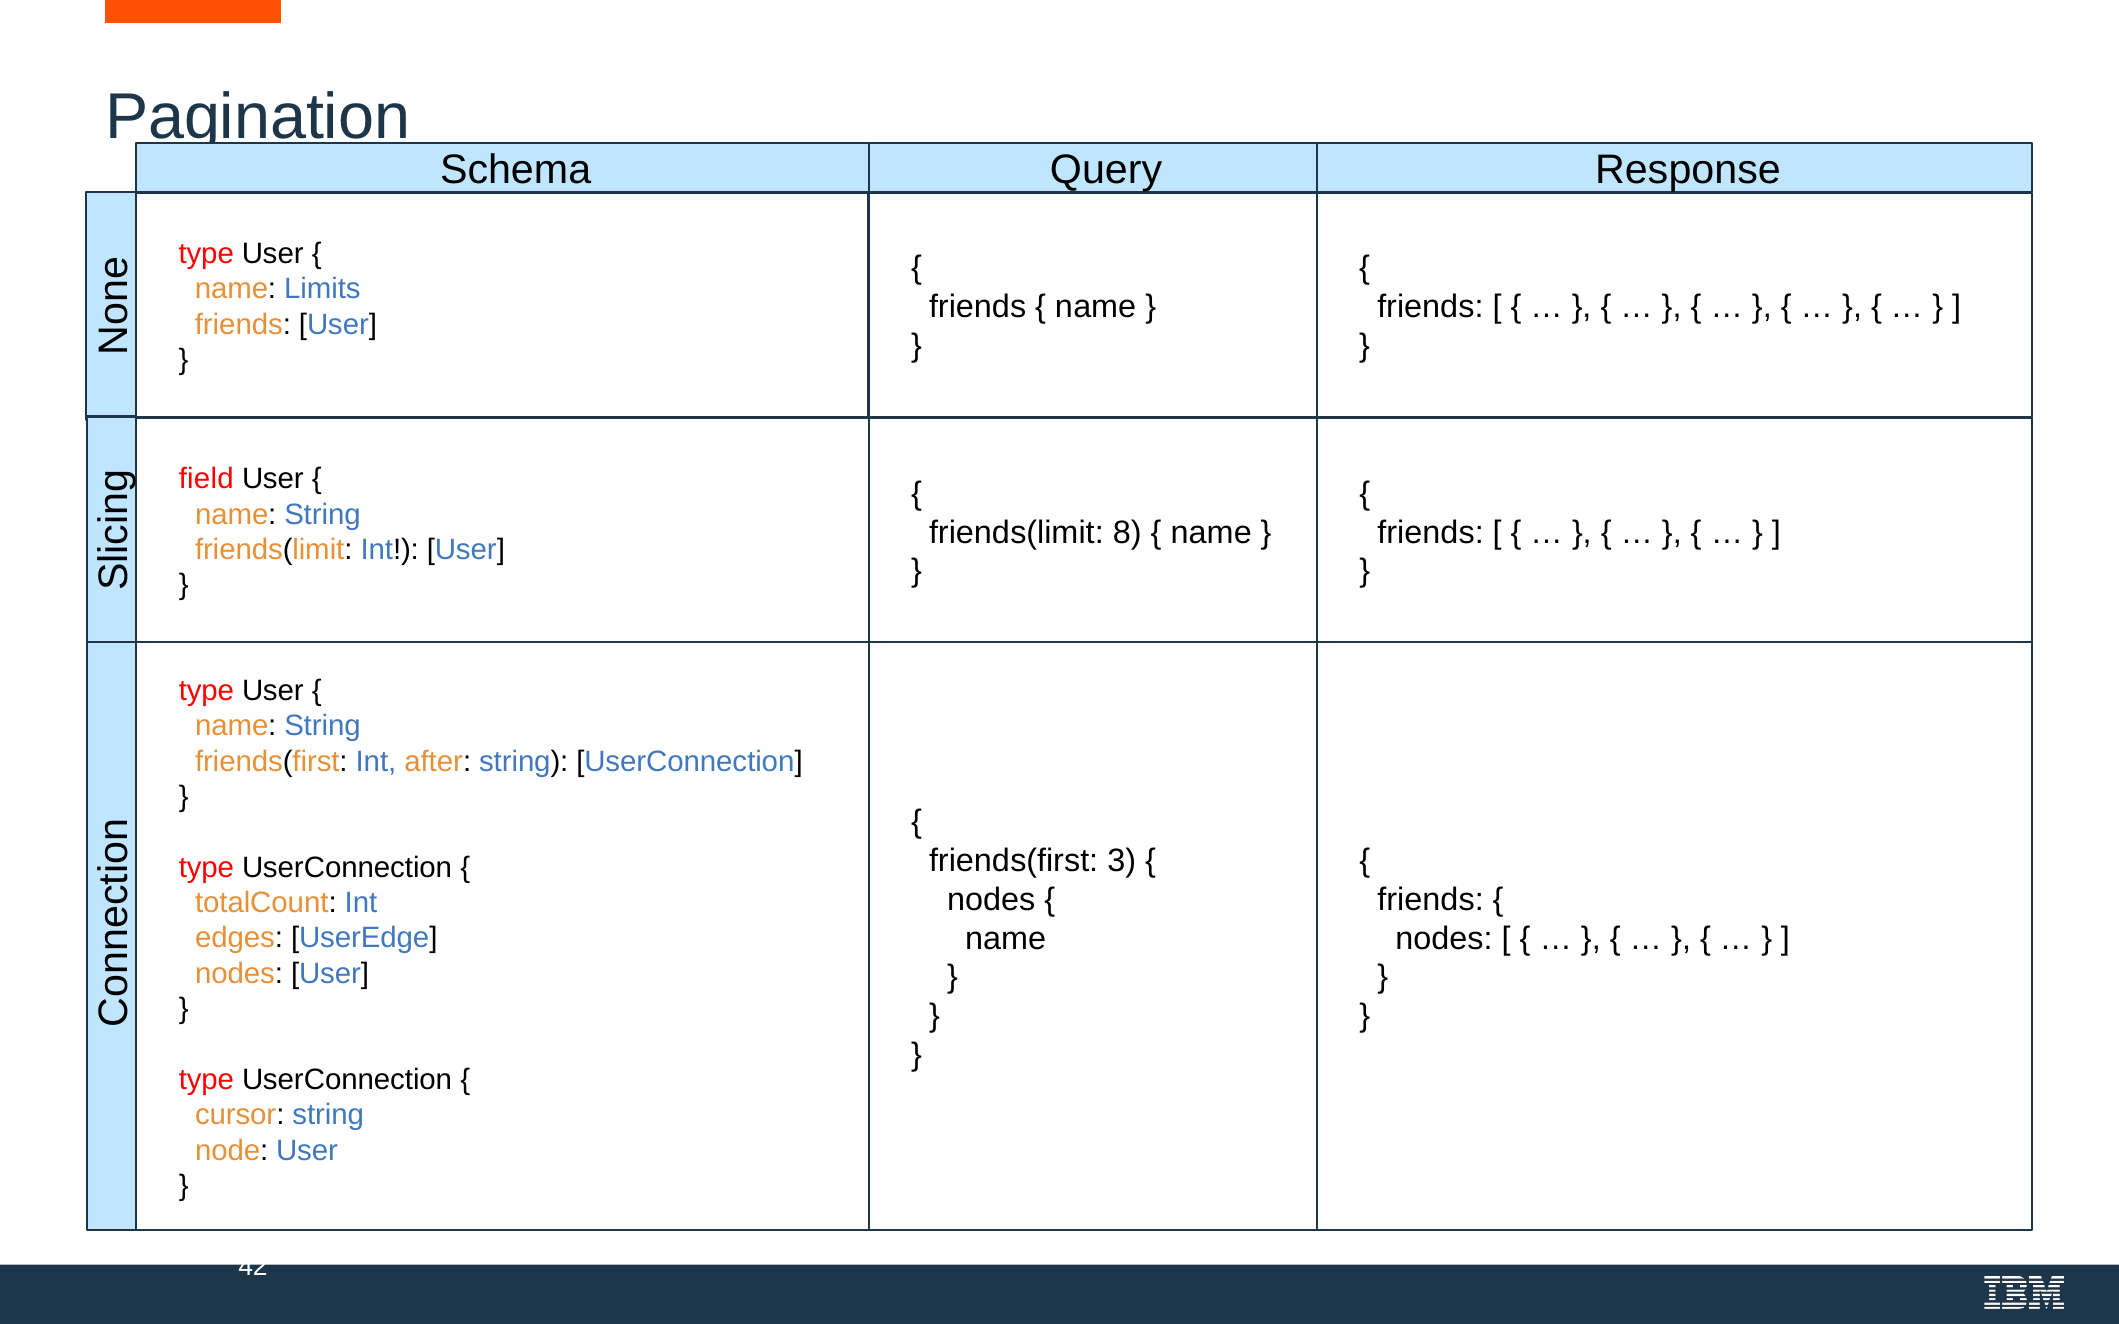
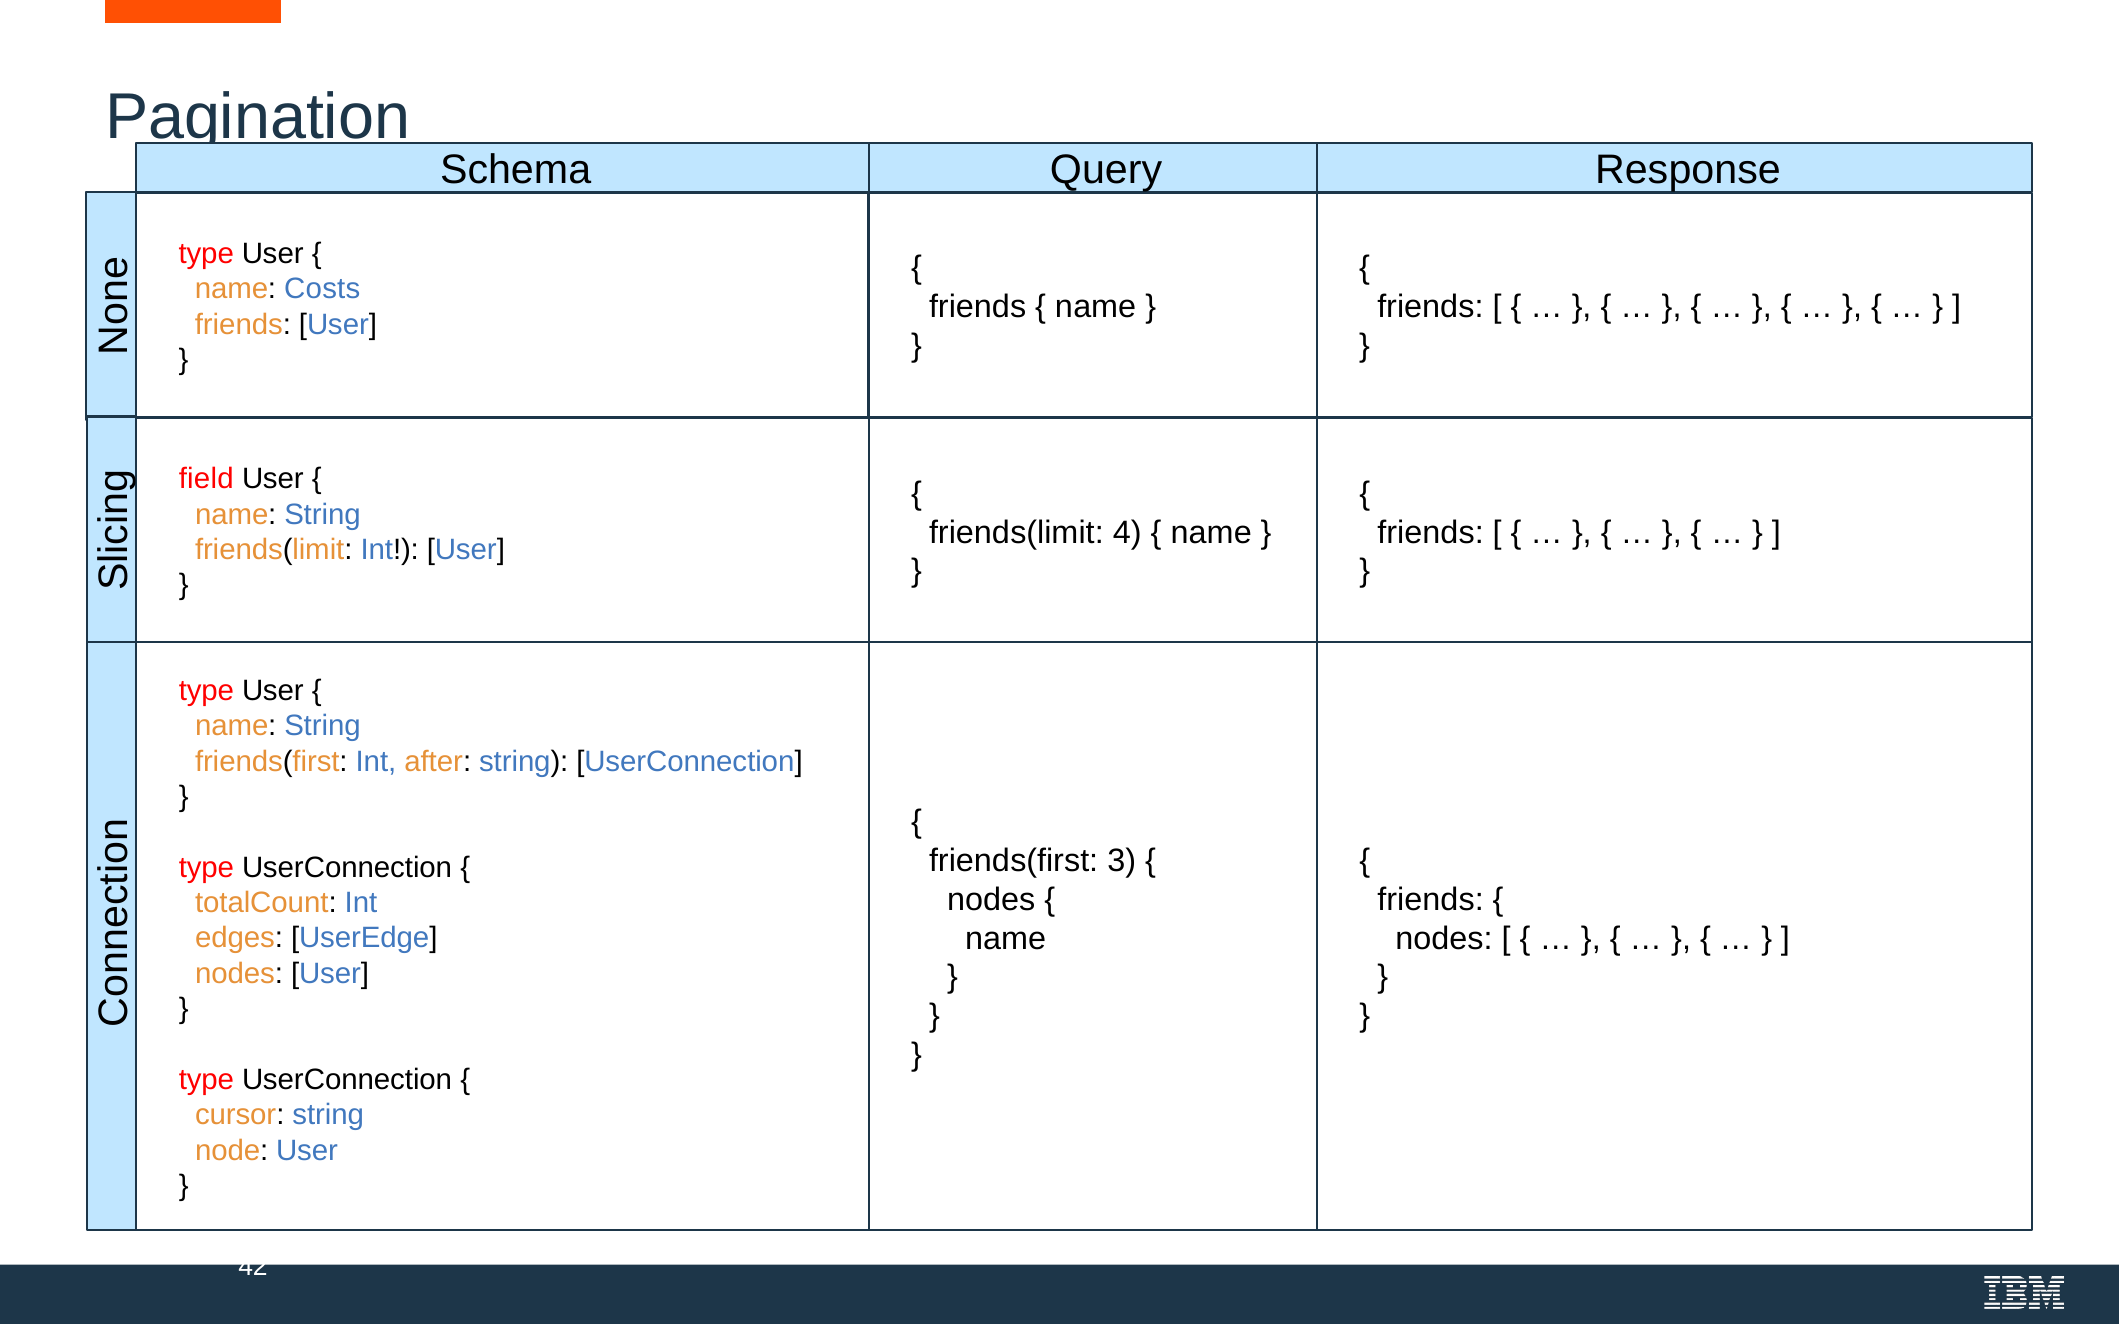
Limits: Limits -> Costs (322, 289)
8: 8 -> 4 (1127, 533)
